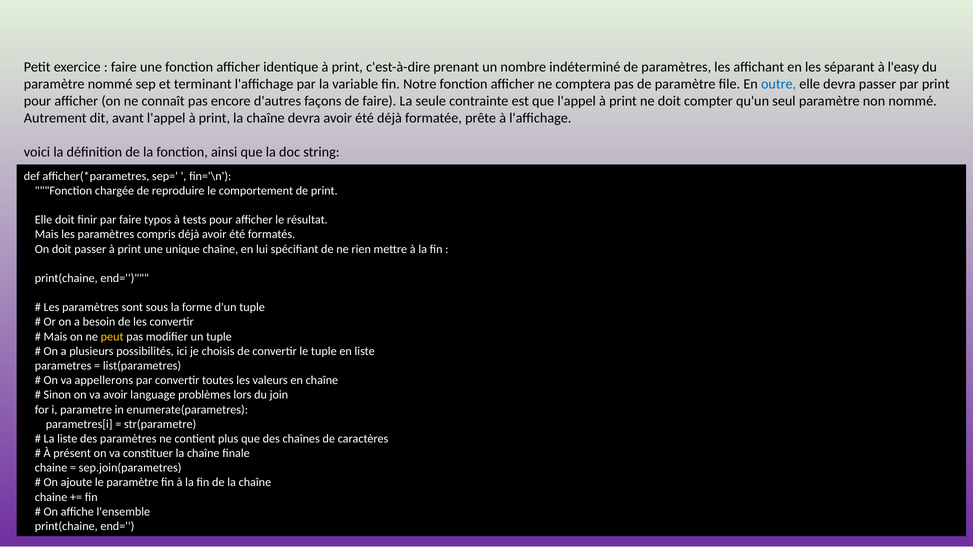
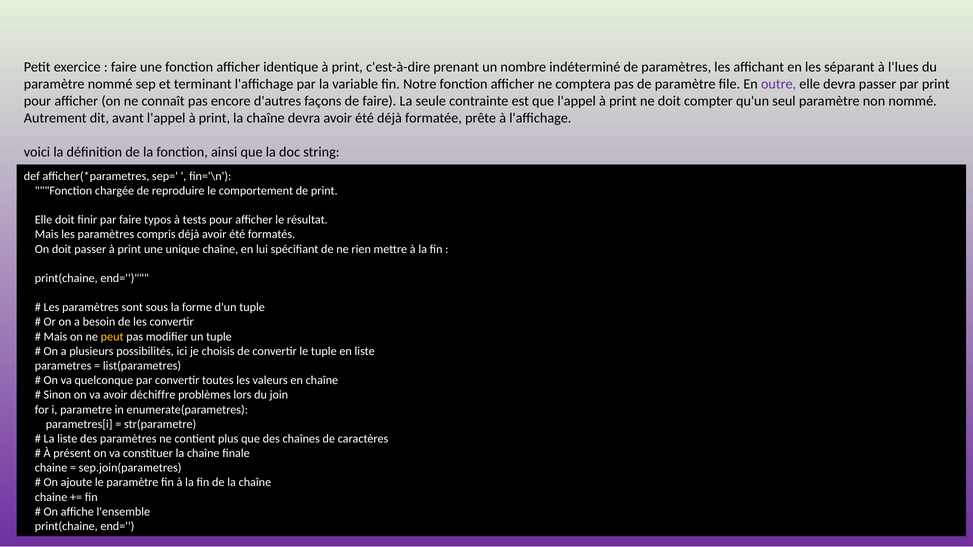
l'easy: l'easy -> l'lues (903, 67)
outre colour: blue -> purple (779, 84)
appellerons: appellerons -> quelconque (104, 381)
language: language -> déchiffre (153, 395)
